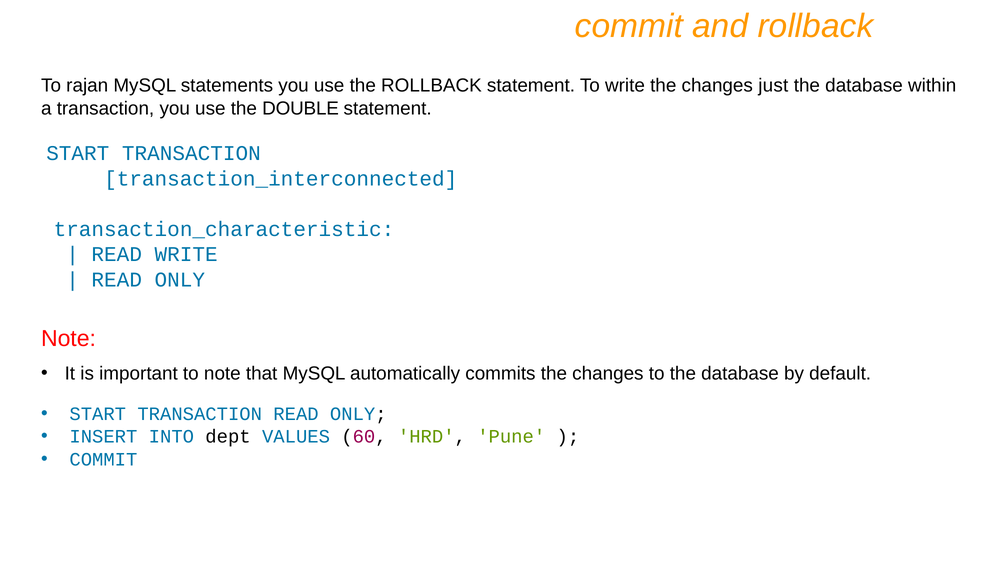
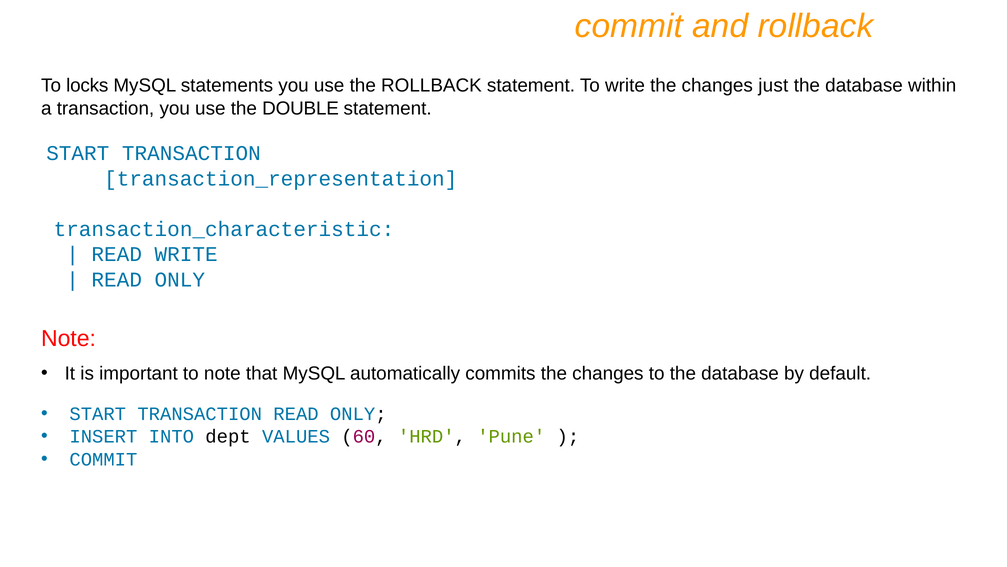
rajan: rajan -> locks (87, 86)
transaction_interconnected: transaction_interconnected -> transaction_representation (281, 179)
